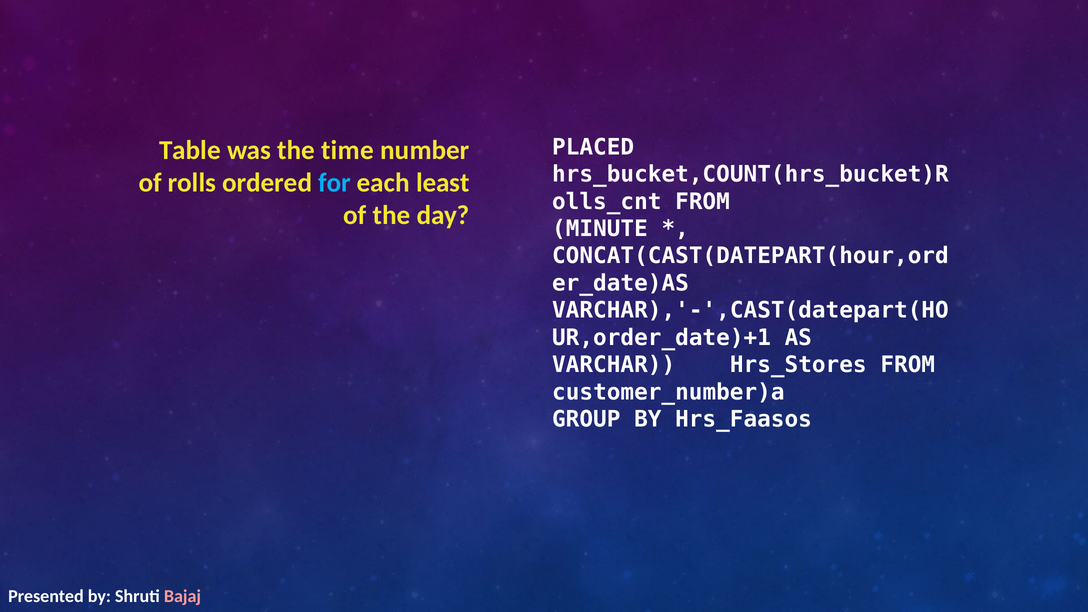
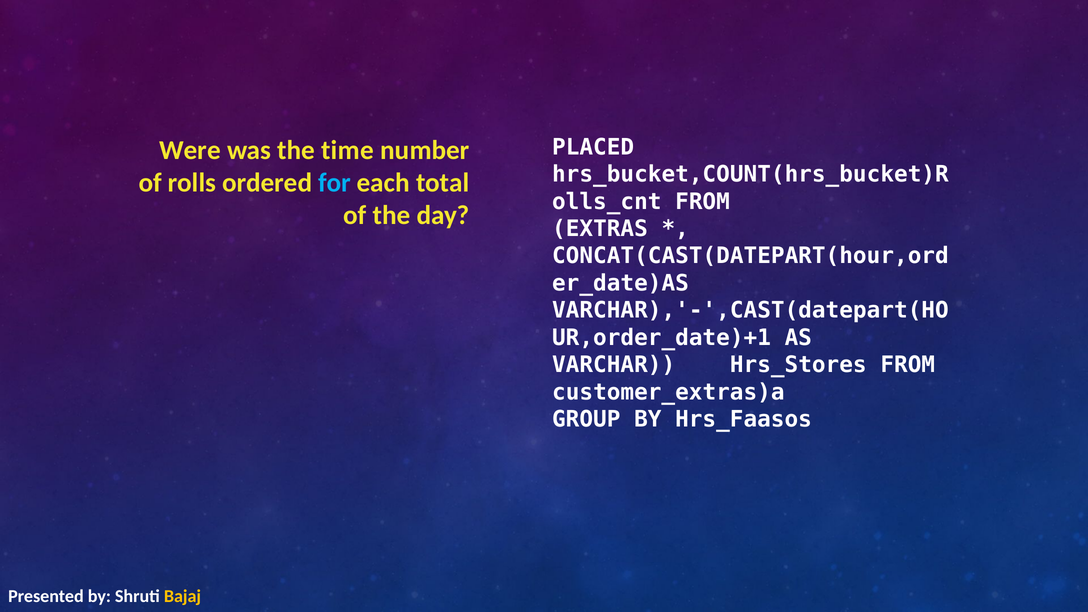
Table: Table -> Were (190, 150)
least: least -> total (443, 183)
MINUTE: MINUTE -> EXTRAS (600, 229)
customer_number)a: customer_number)a -> customer_extras)a (668, 392)
Bajaj colour: pink -> yellow (183, 596)
